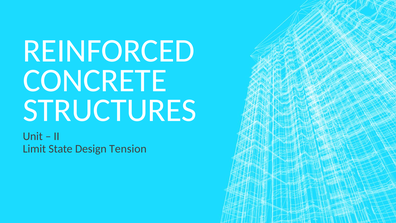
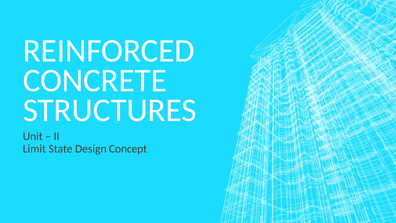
Tension: Tension -> Concept (128, 149)
